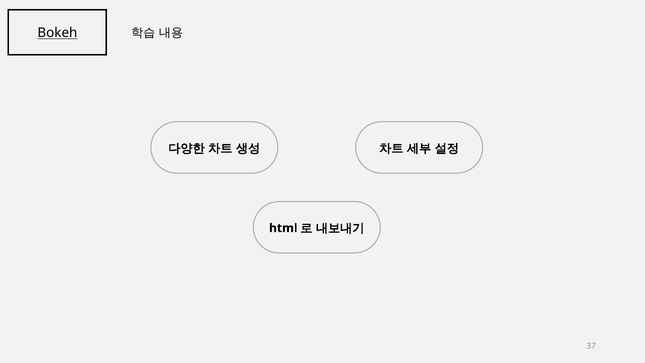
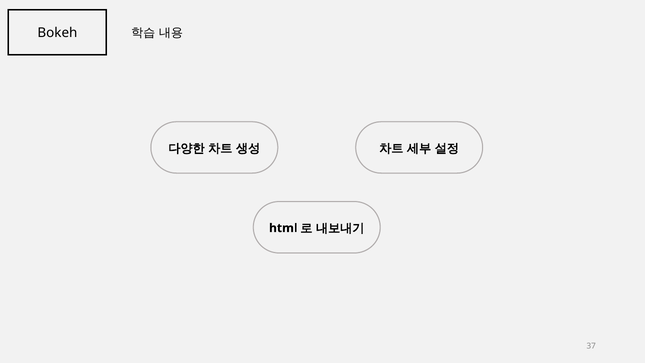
Bokeh underline: present -> none (57, 33)
